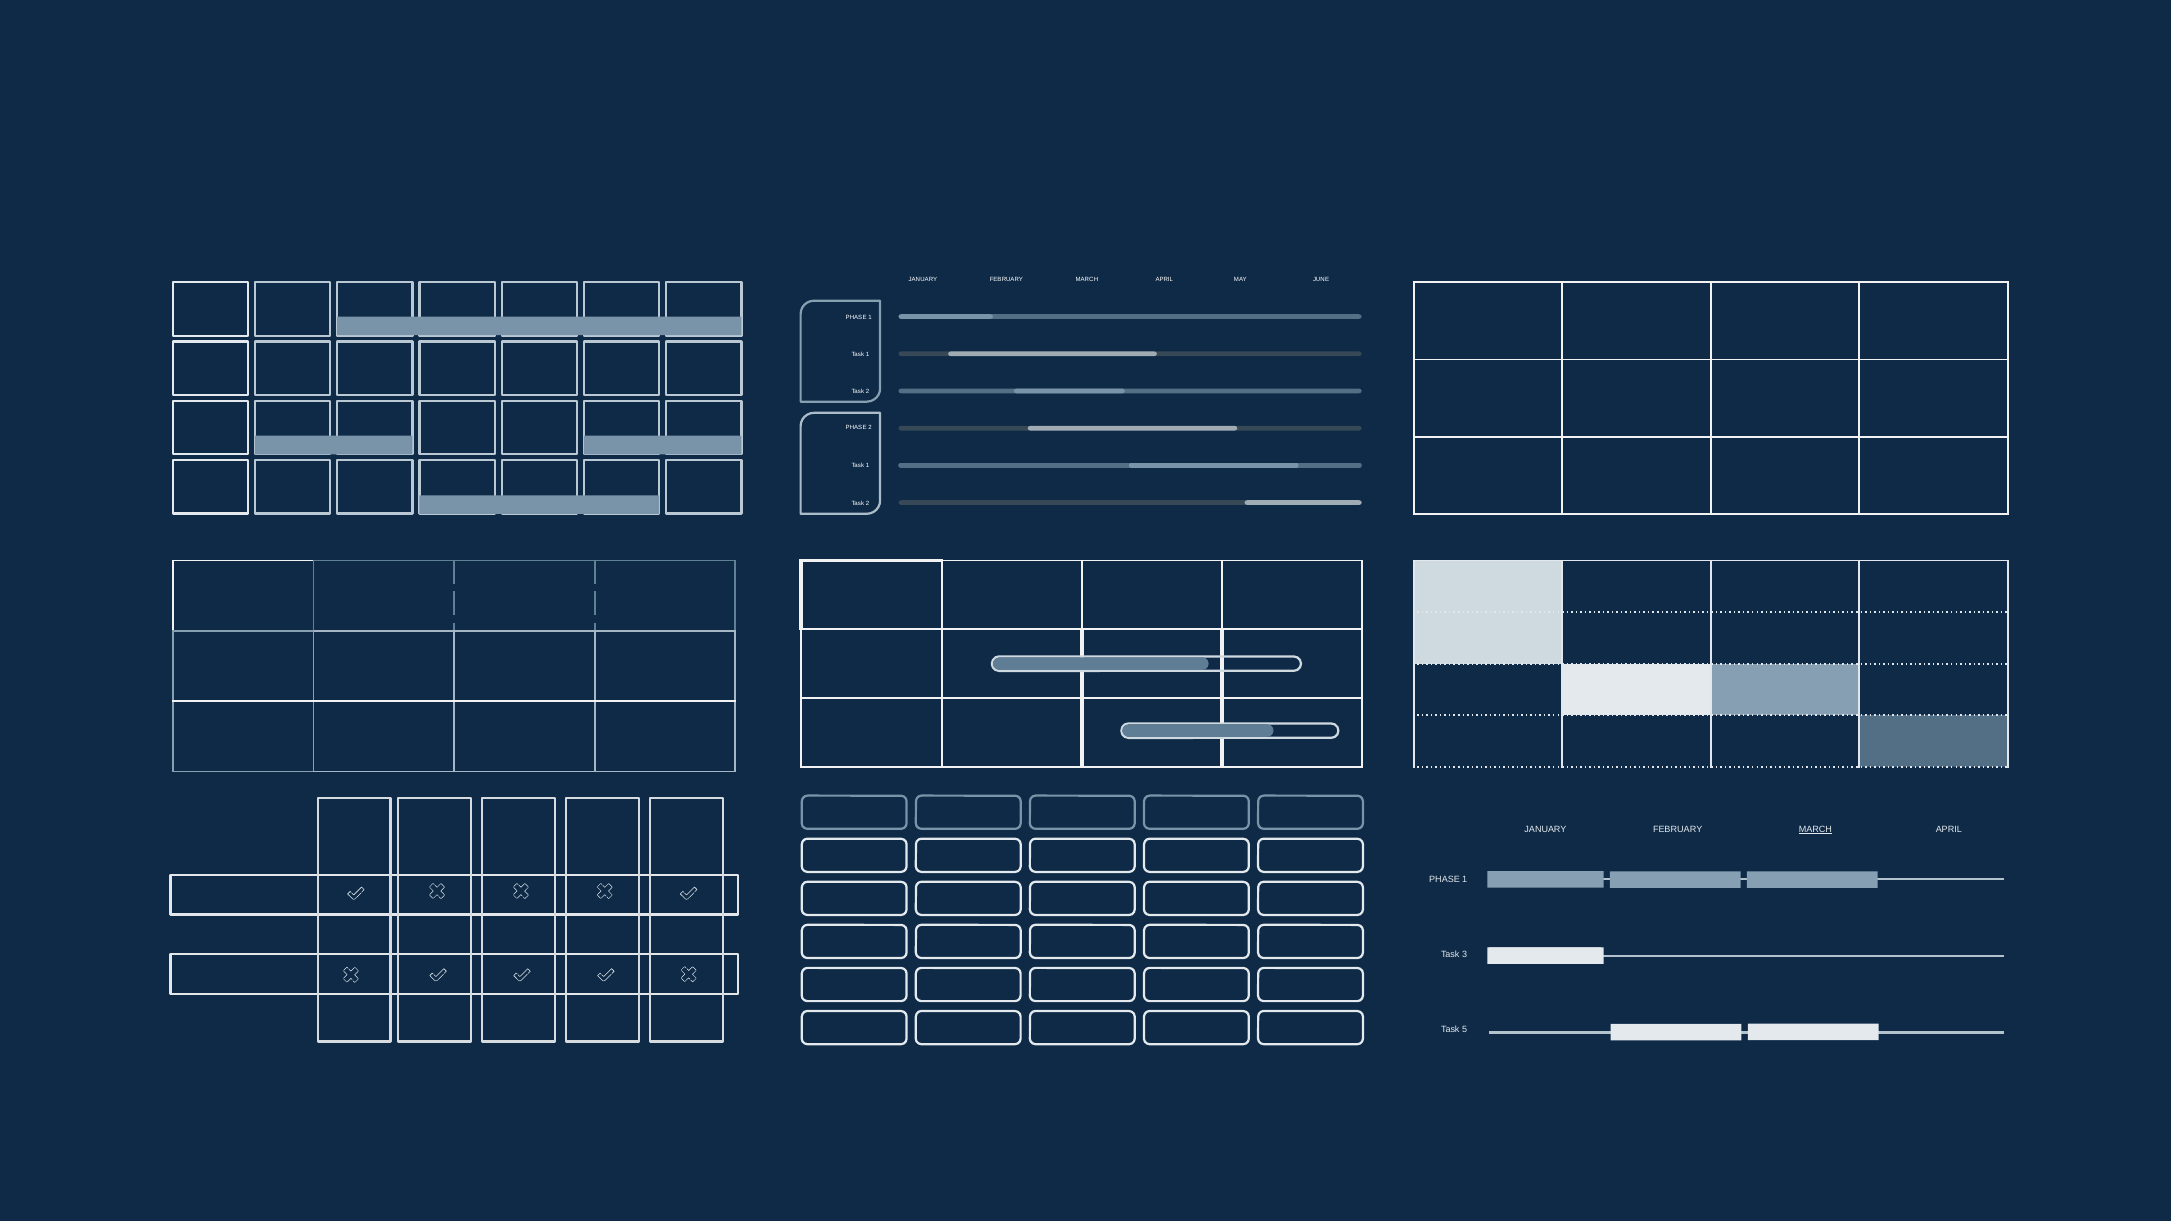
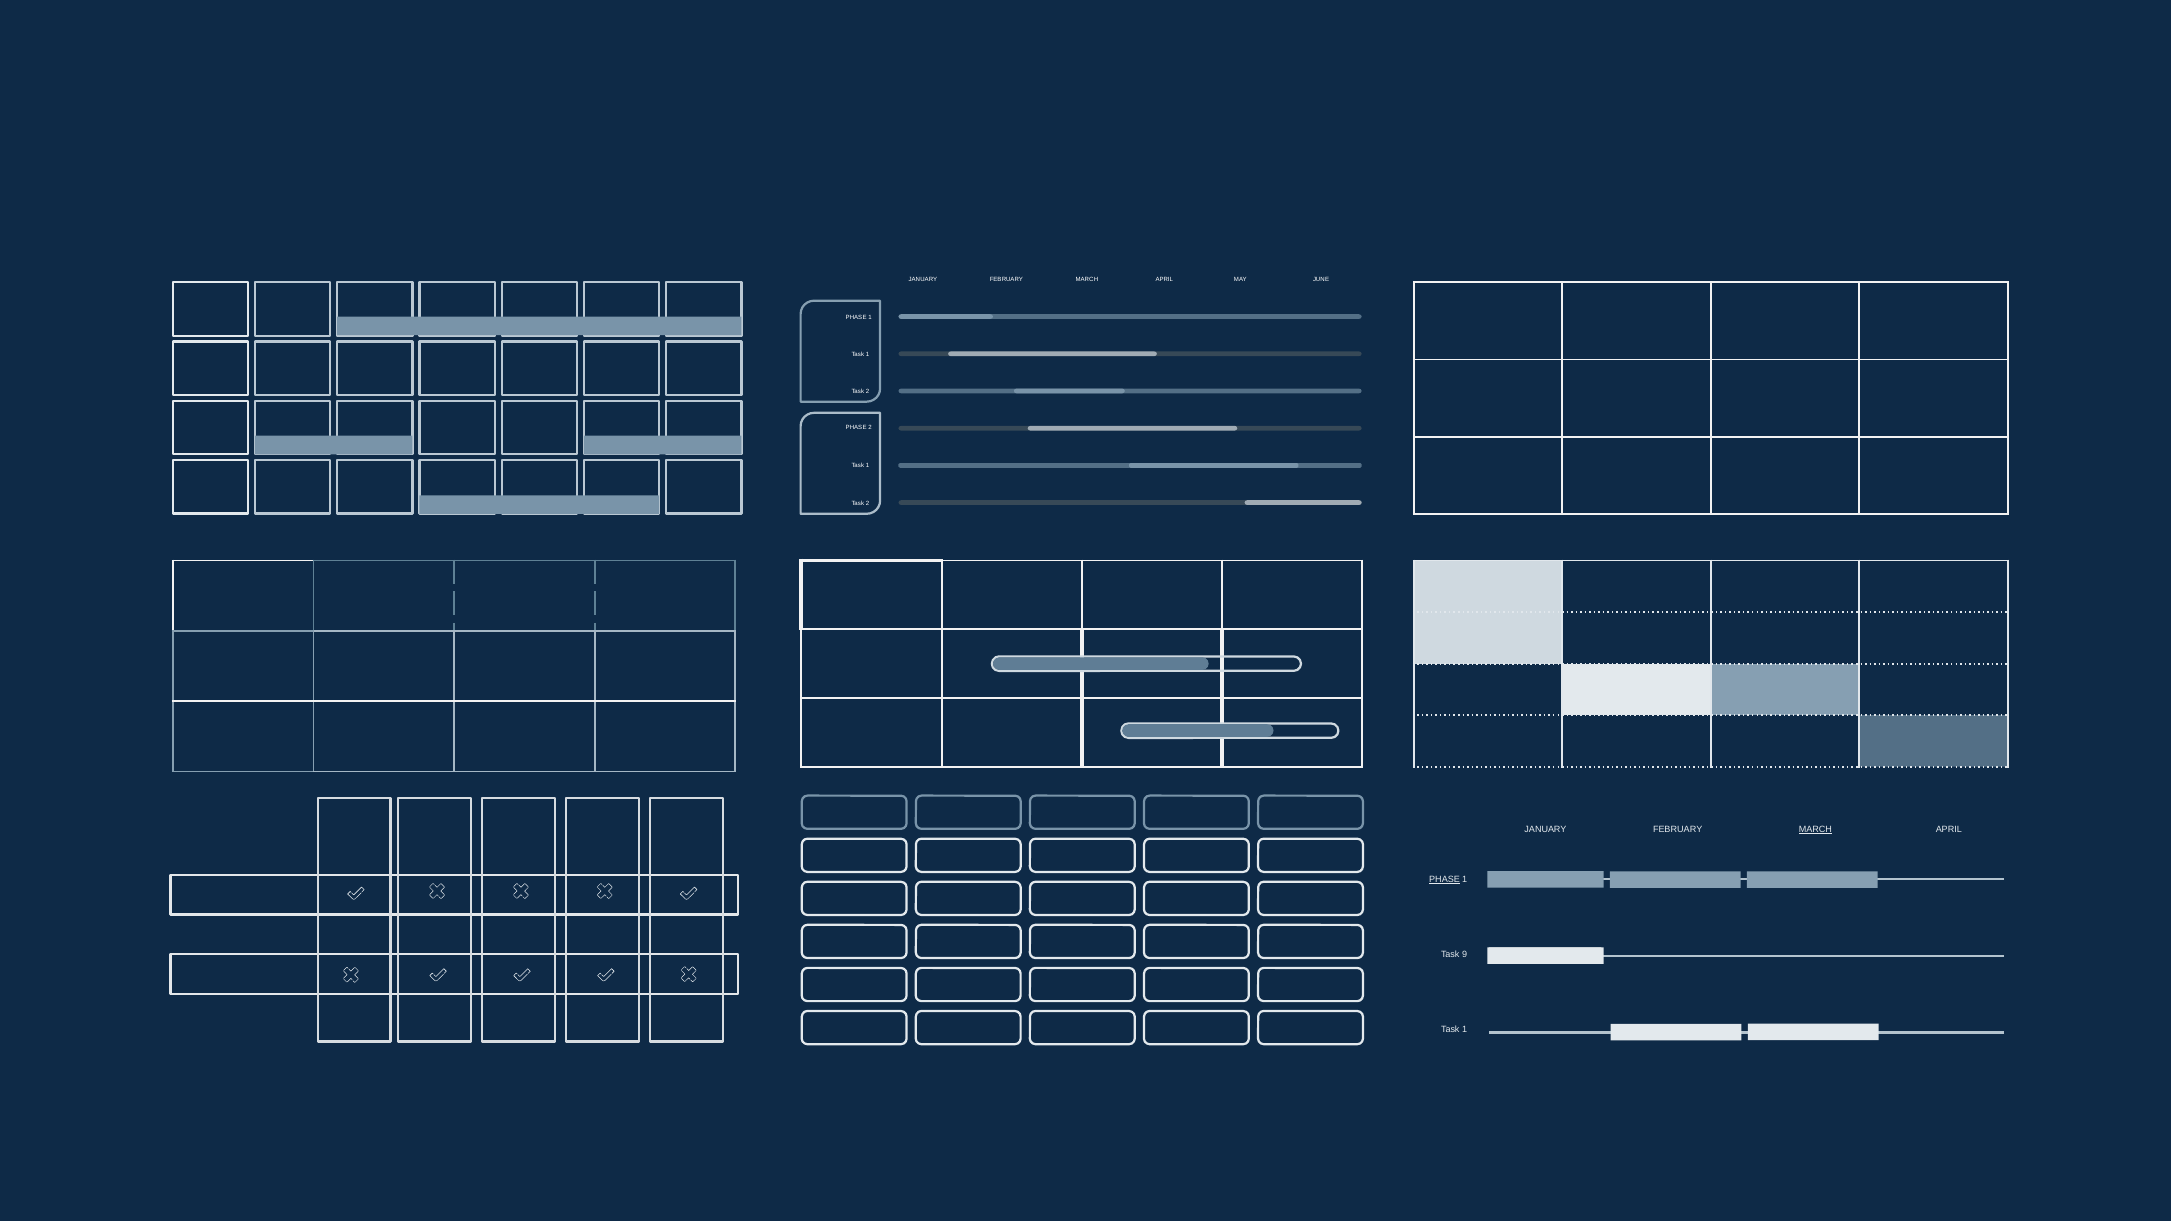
PHASE underline: none -> present (1445, 880)
3: 3 -> 9 (1465, 955)
5: 5 -> 1 (1465, 1030)
